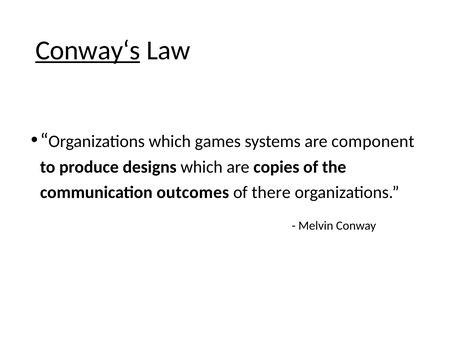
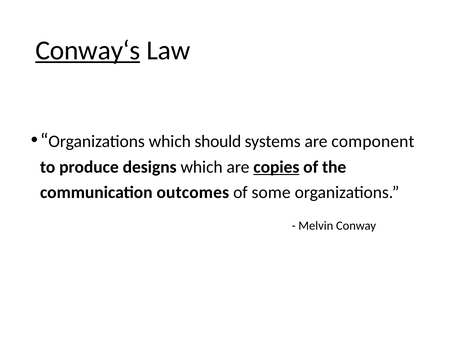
games: games -> should (218, 141)
copies underline: none -> present (276, 167)
there: there -> some (271, 192)
